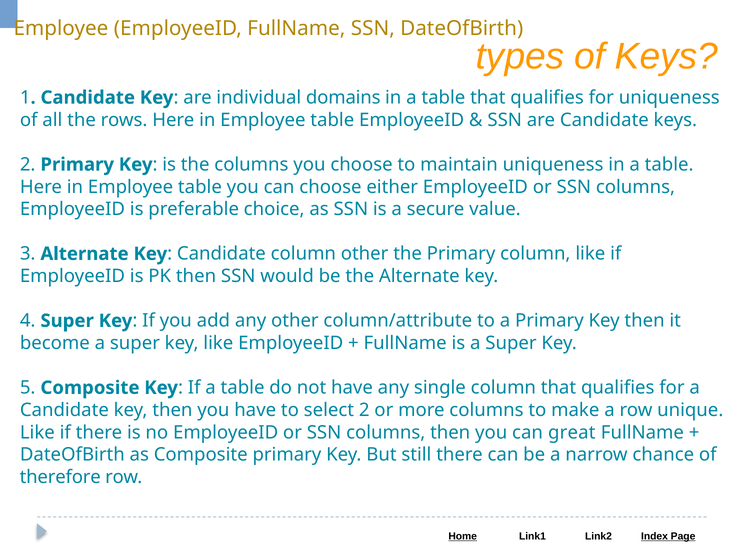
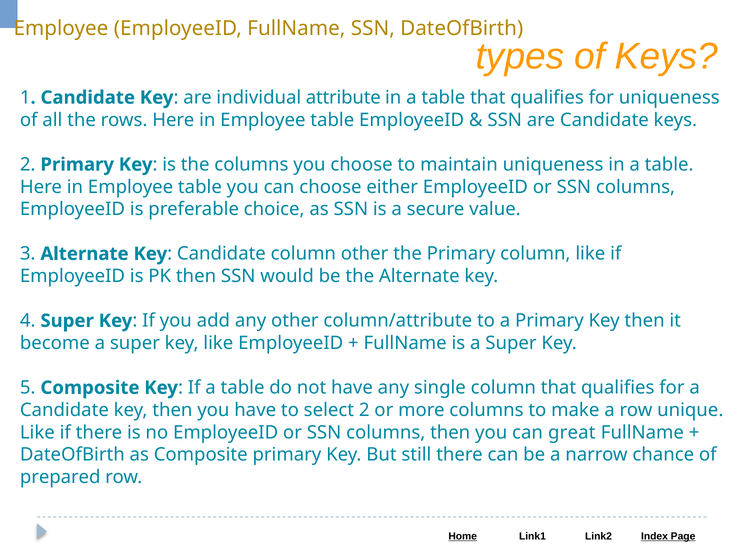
domains: domains -> attribute (343, 98)
therefore: therefore -> prepared (60, 477)
